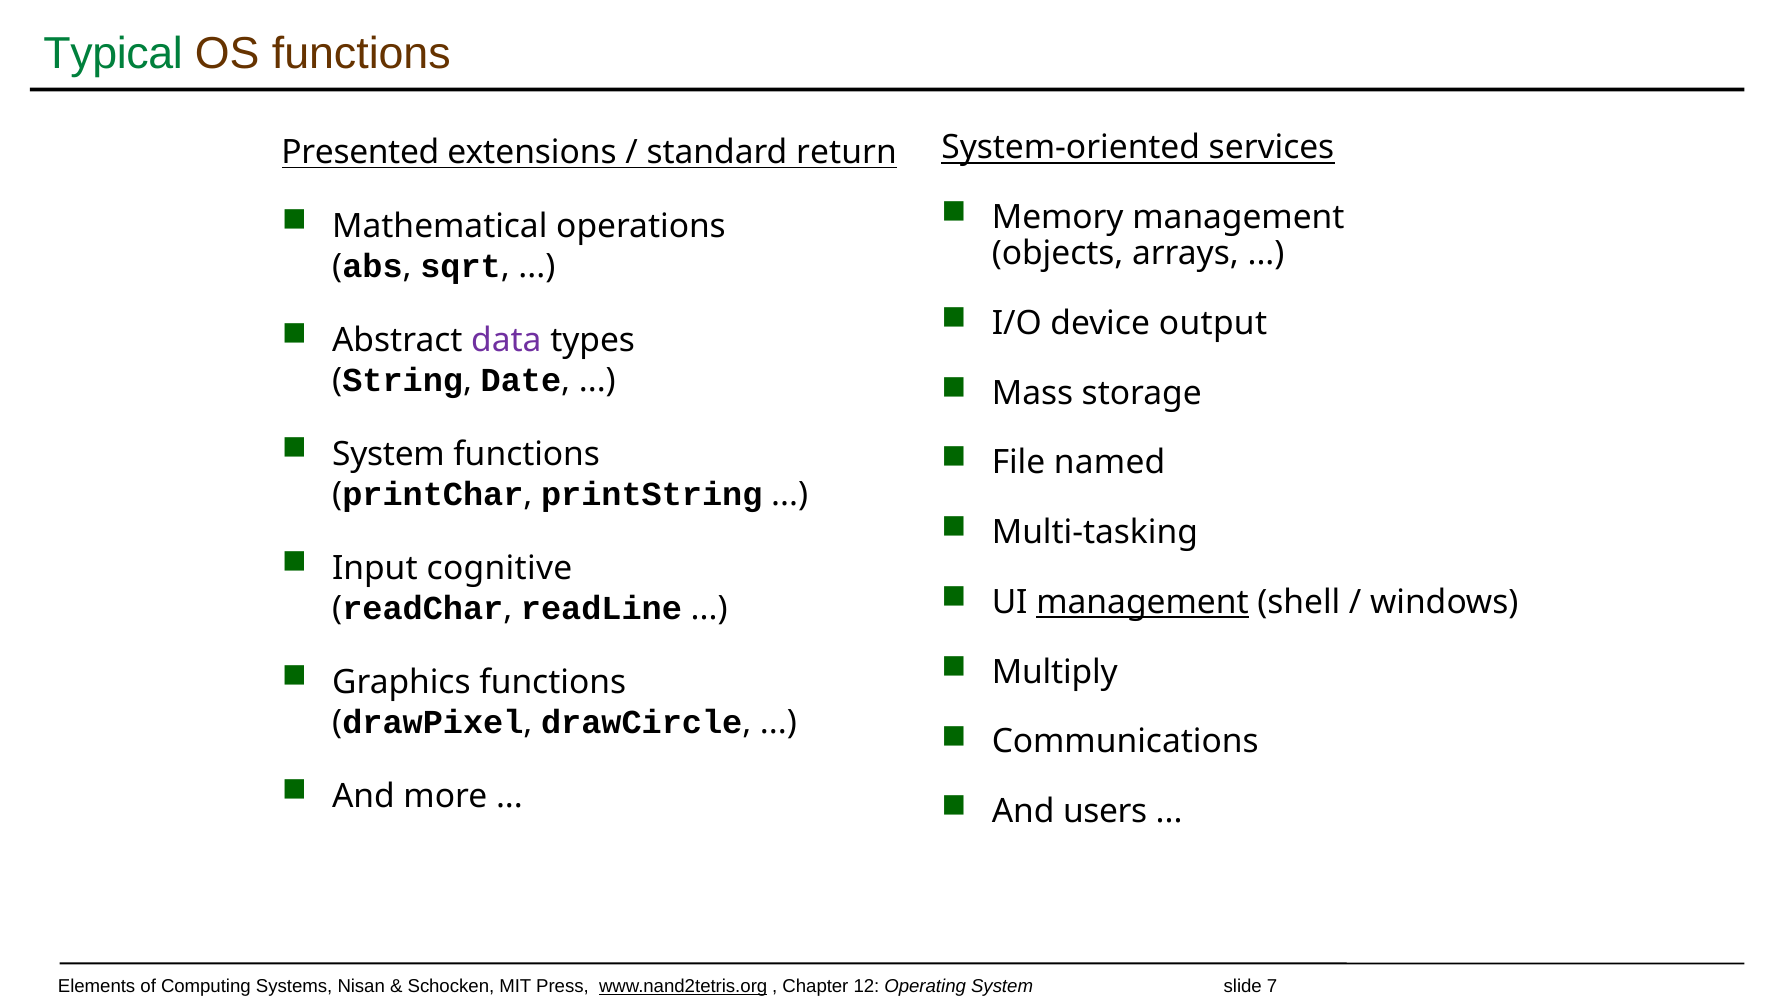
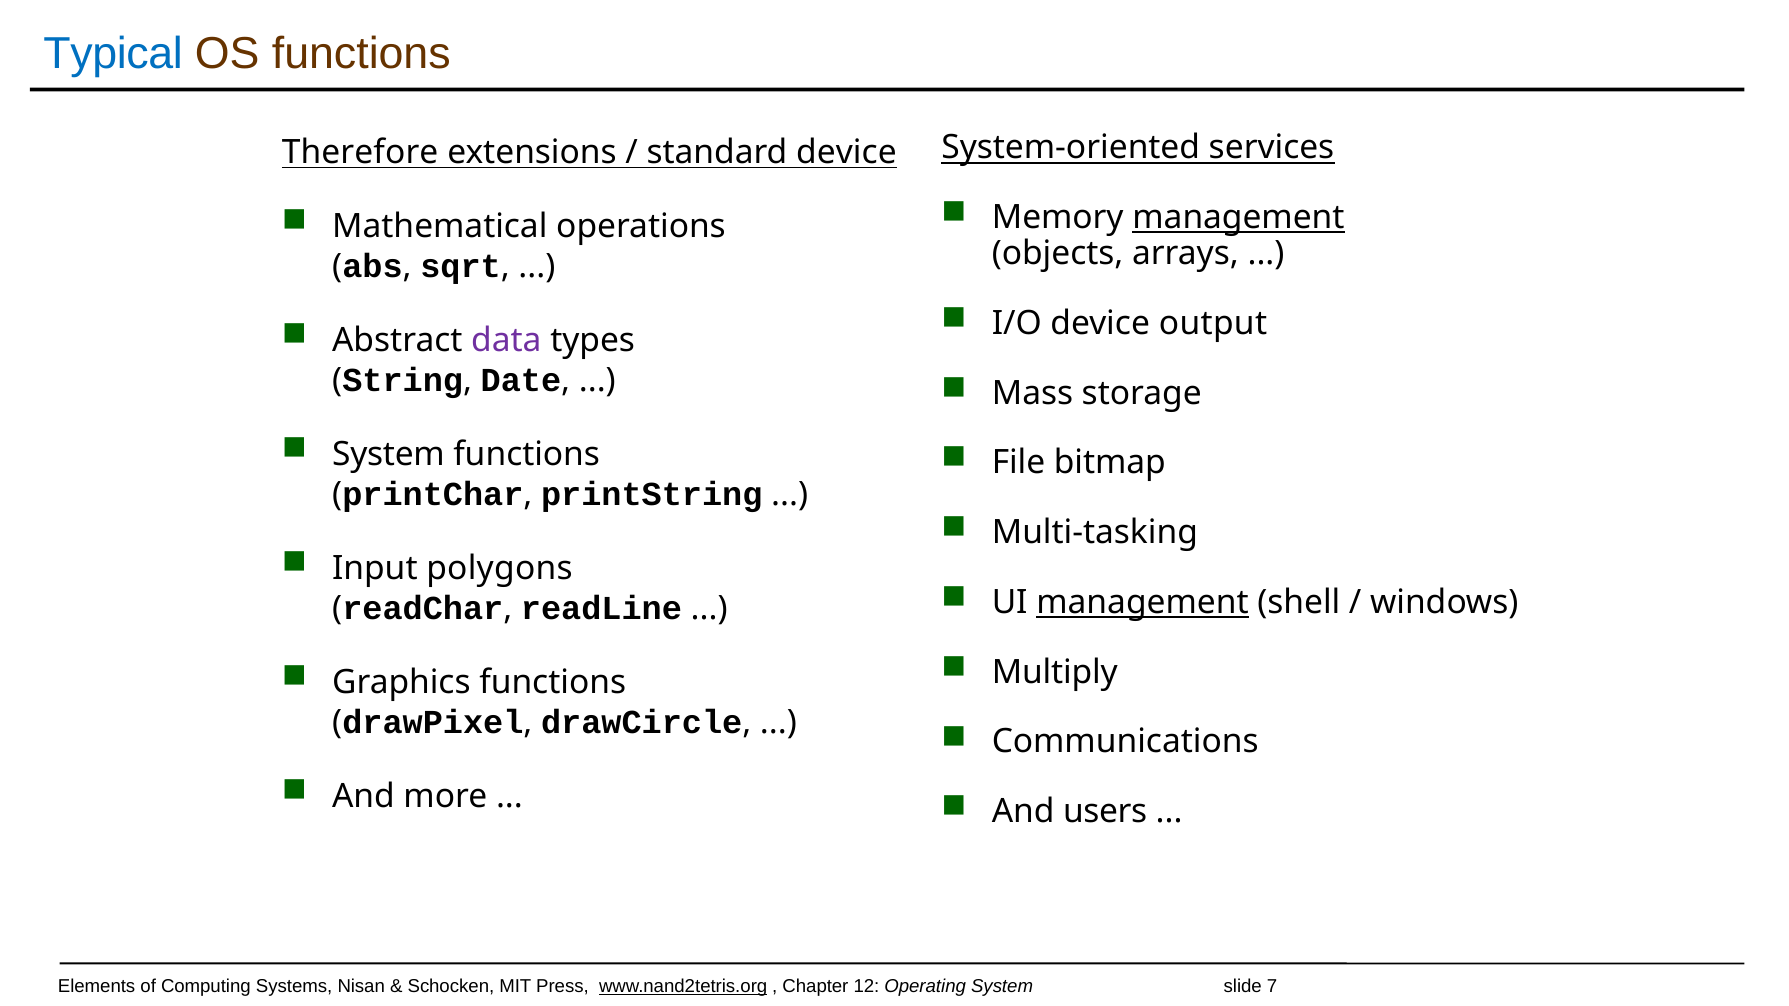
Typical colour: green -> blue (113, 53)
Presented: Presented -> Therefore (360, 152)
standard return: return -> device (846, 152)
management underline: none -> present (1238, 217)
named: named -> bitmap (1110, 463)
cognitive: cognitive -> polygons (499, 568)
